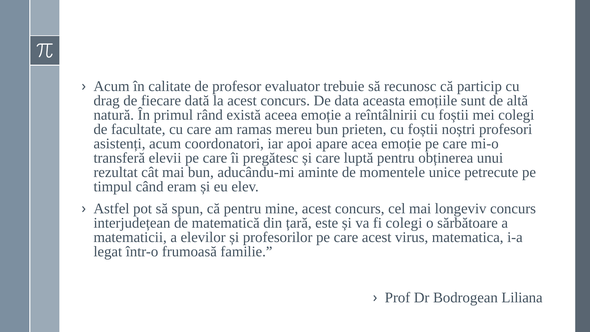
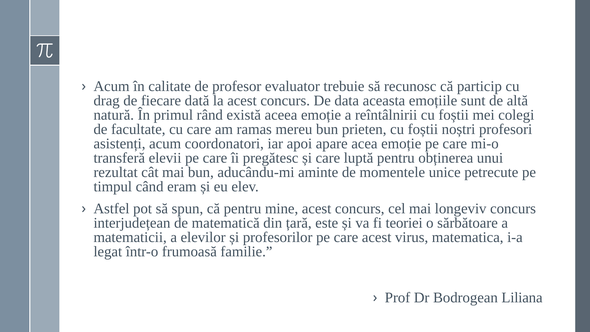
fi colegi: colegi -> teoriei (404, 223)
